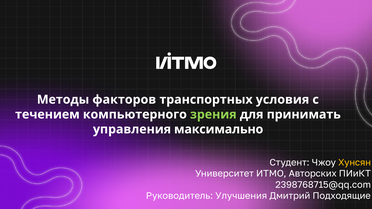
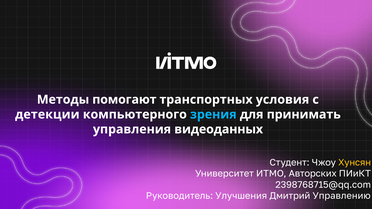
факторов: факторов -> помогают (124, 100)
течением: течением -> детекции (47, 115)
зрения colour: light green -> light blue (213, 115)
максимально: максимально -> видеоданных (219, 129)
Подходящие: Подходящие -> Управлению (342, 196)
